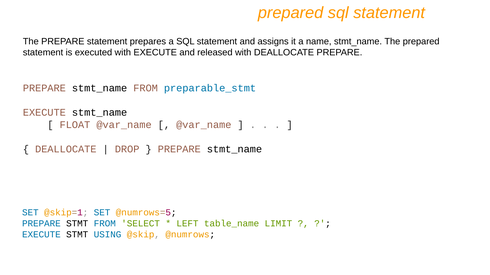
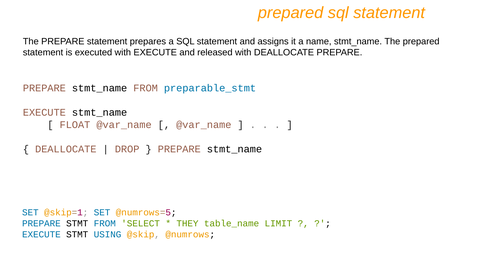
LEFT: LEFT -> THEY (187, 224)
